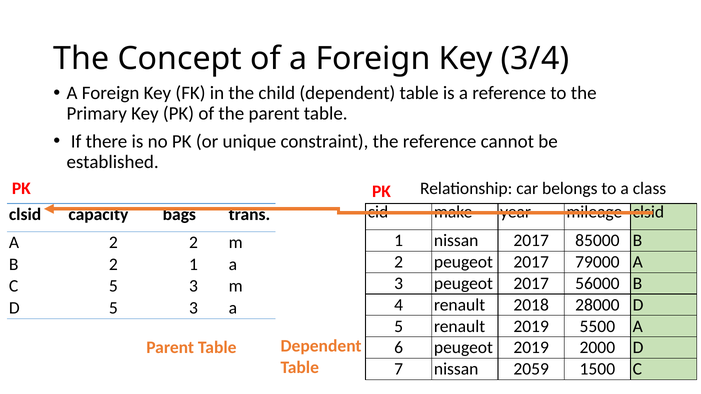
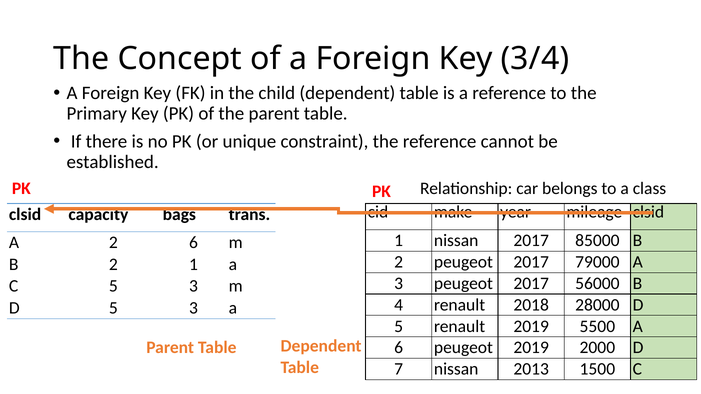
2 2: 2 -> 6 (194, 243)
2059: 2059 -> 2013 (531, 369)
